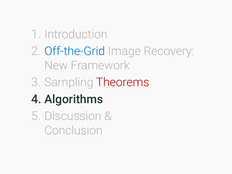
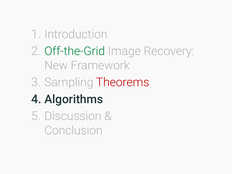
Off-the-Grid colour: blue -> green (75, 51)
